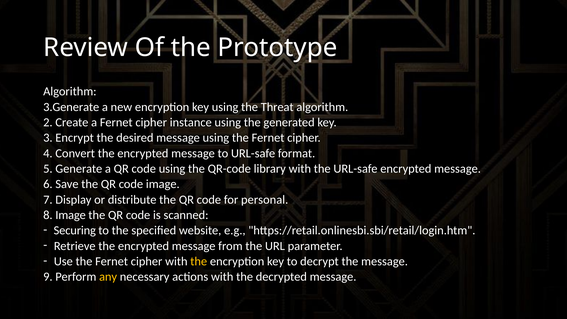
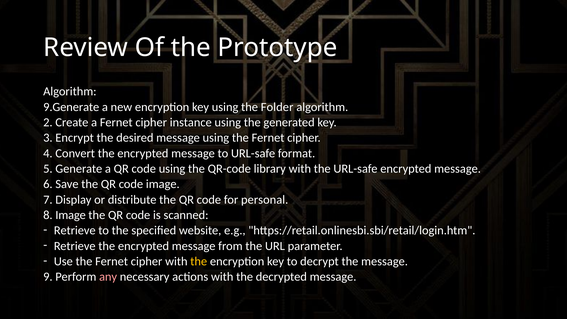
3.Generate: 3.Generate -> 9.Generate (71, 107)
Threat: Threat -> Folder (277, 107)
Securing: Securing -> Retrieve (75, 230)
any colour: yellow -> pink (108, 277)
